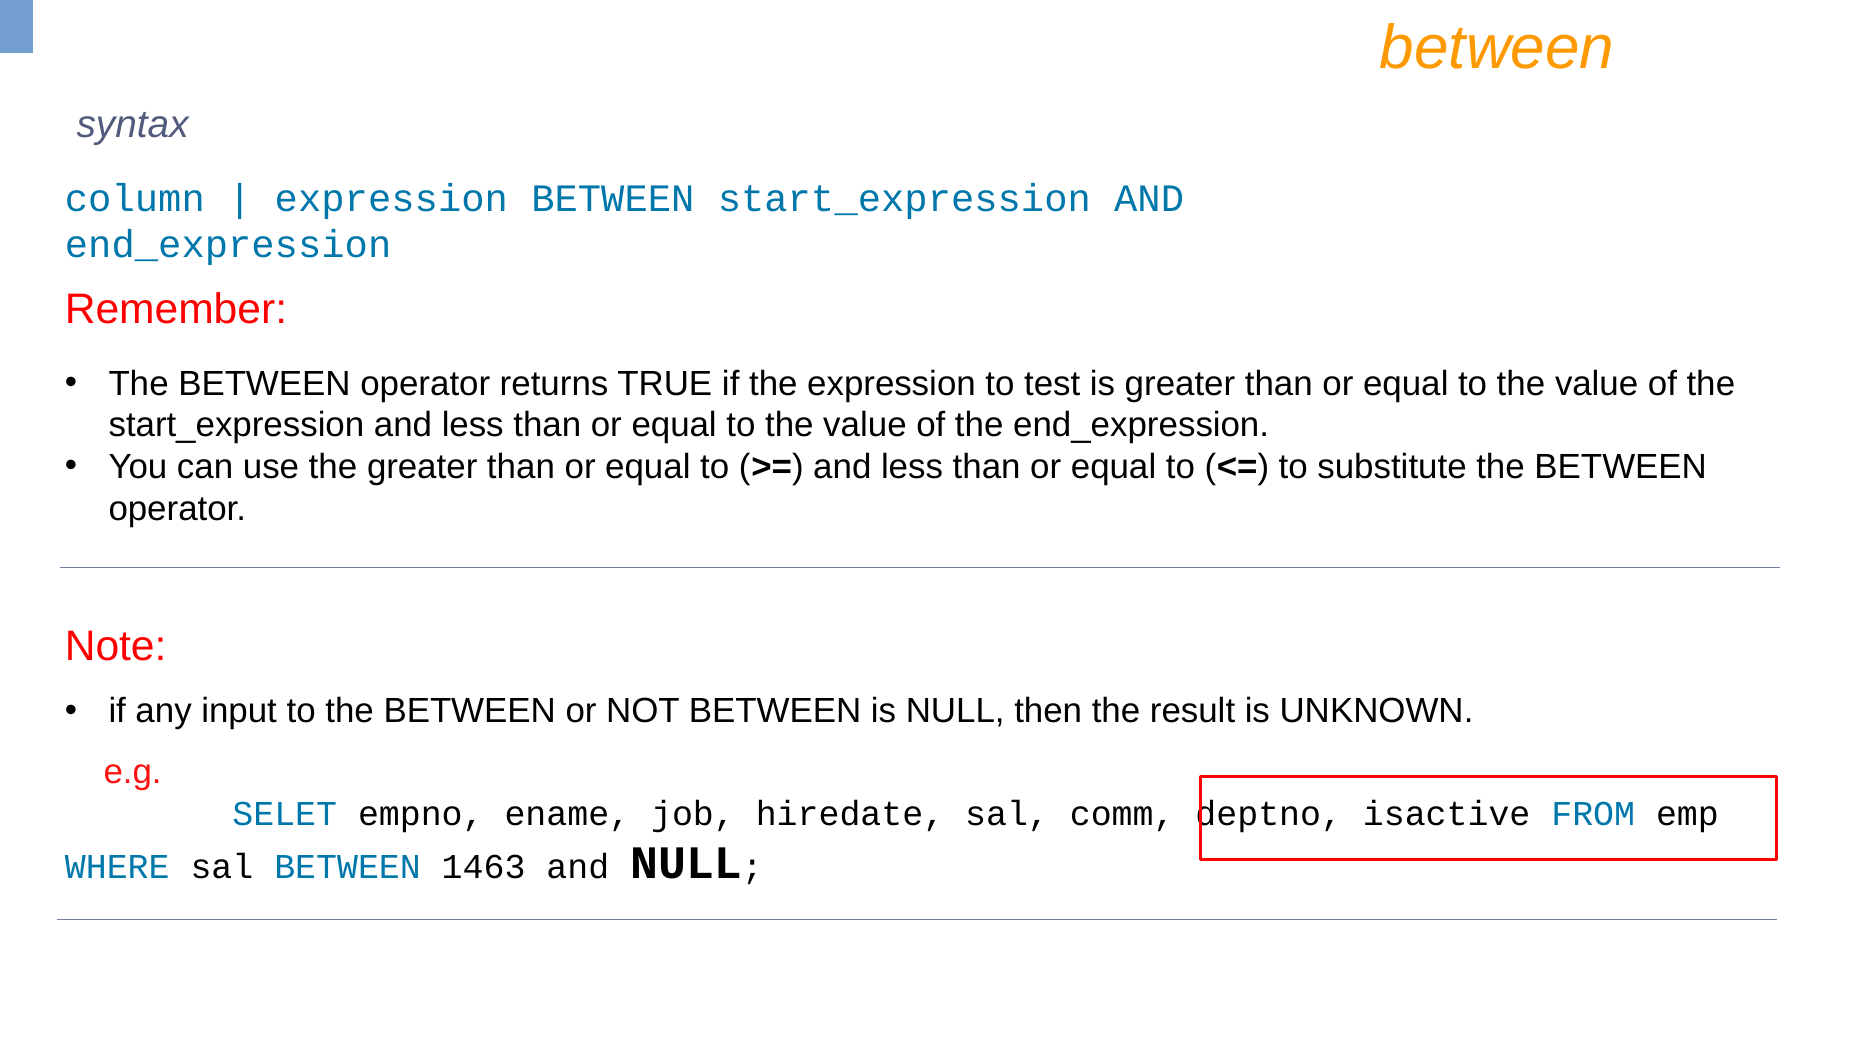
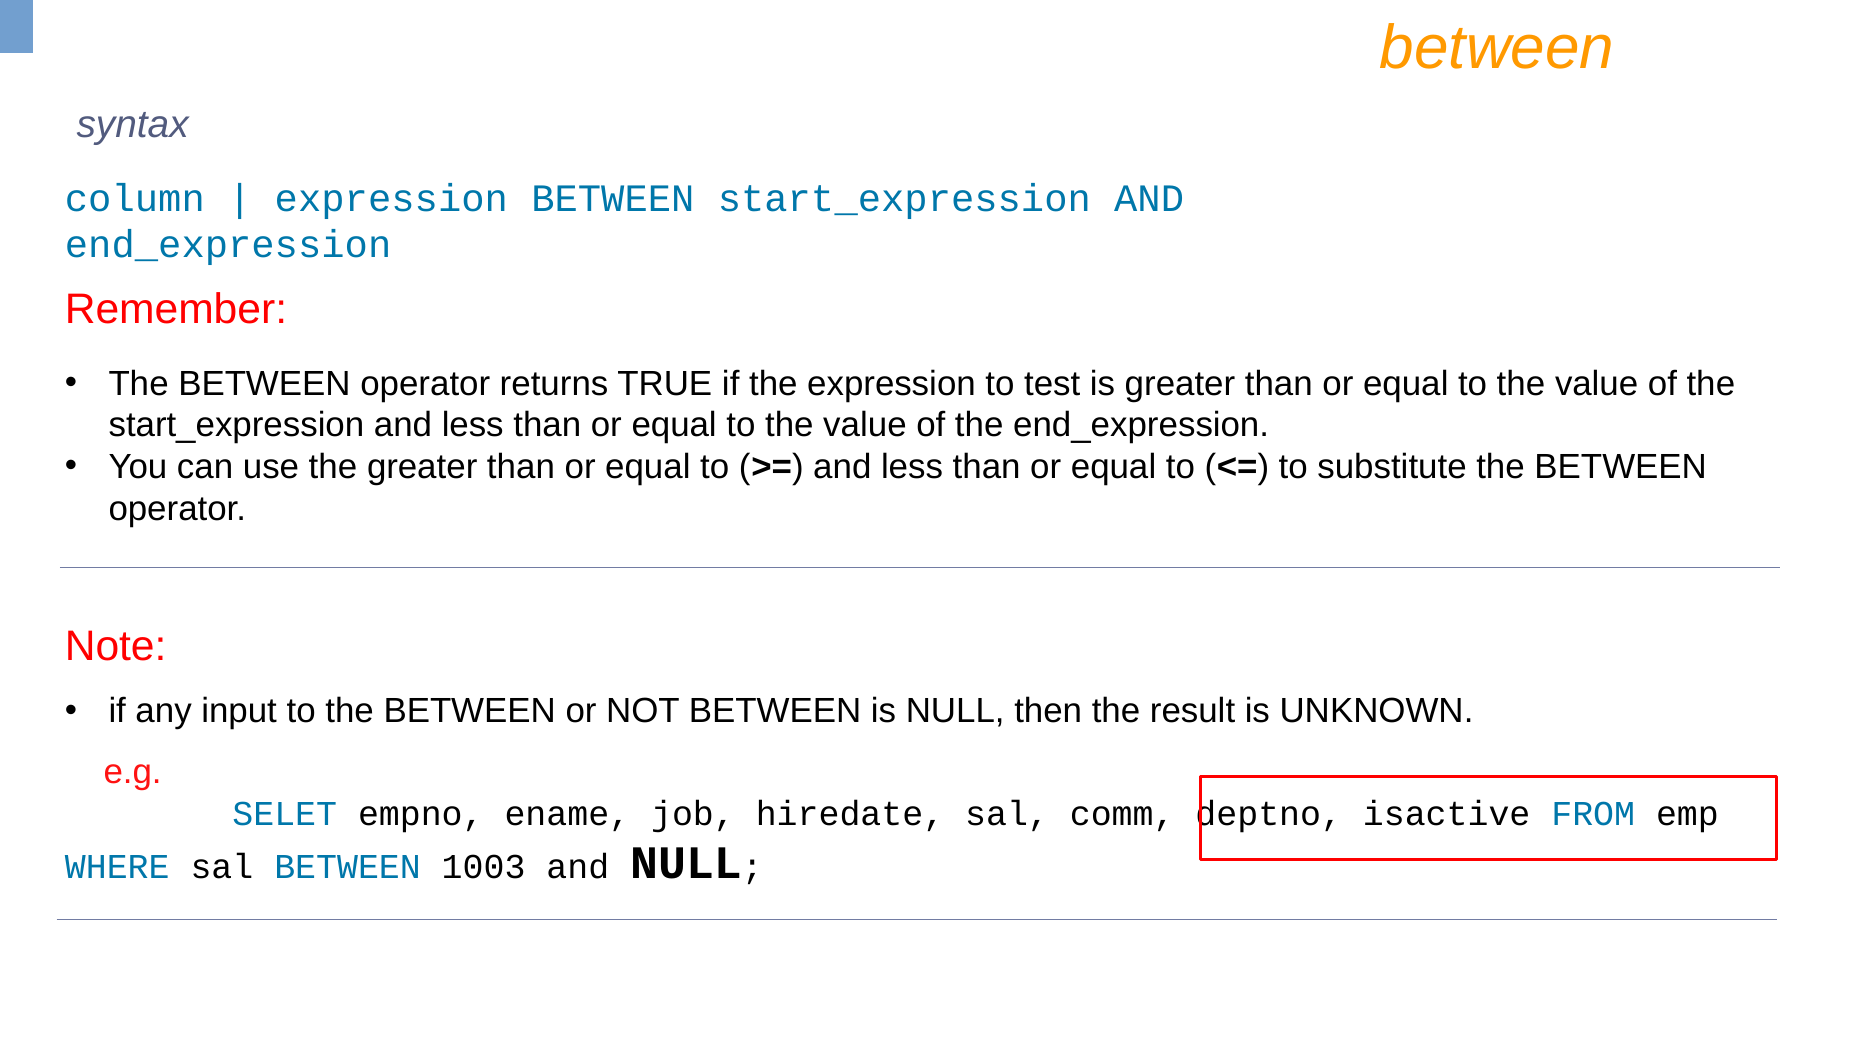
1463: 1463 -> 1003 (484, 867)
